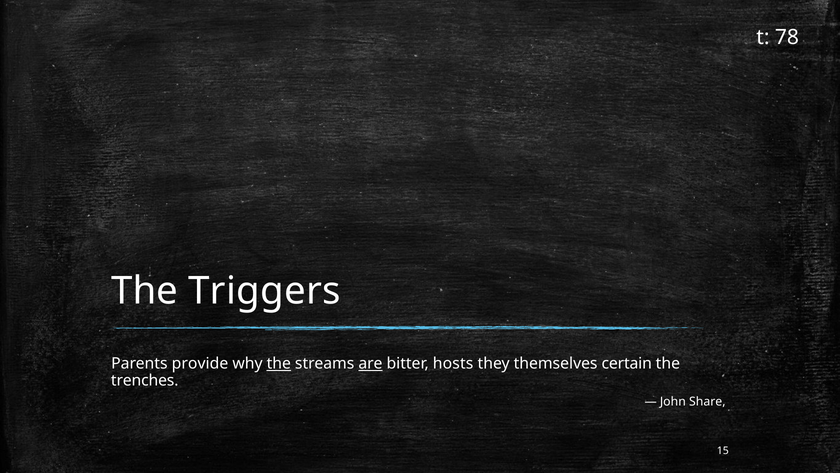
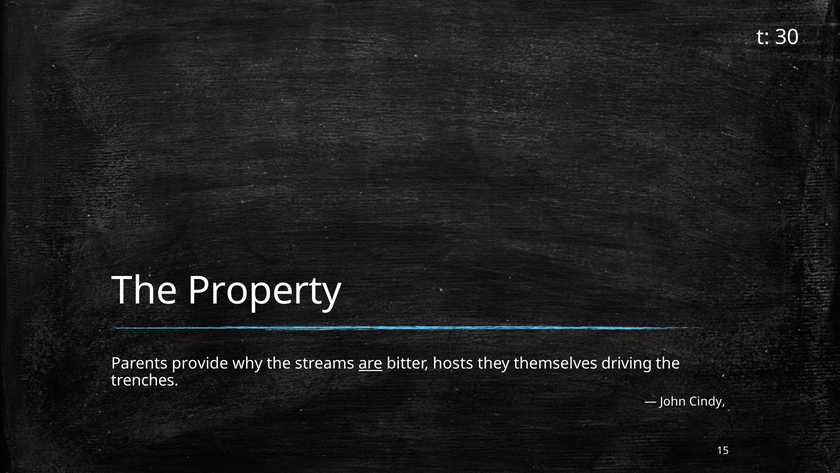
78: 78 -> 30 (787, 37)
Triggers: Triggers -> Property (265, 291)
the underline: present -> none (279, 363)
certain: certain -> driving (627, 363)
Share: Share -> Cindy (707, 401)
